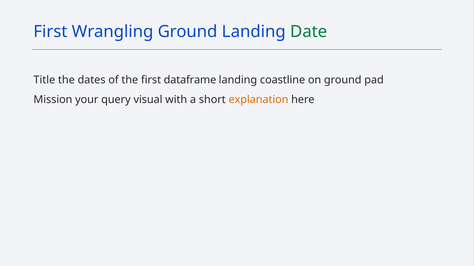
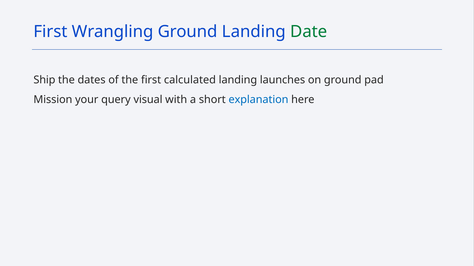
Title: Title -> Ship (44, 80)
dataframe: dataframe -> calculated (190, 80)
coastline: coastline -> launches (283, 80)
explanation colour: orange -> blue (258, 100)
